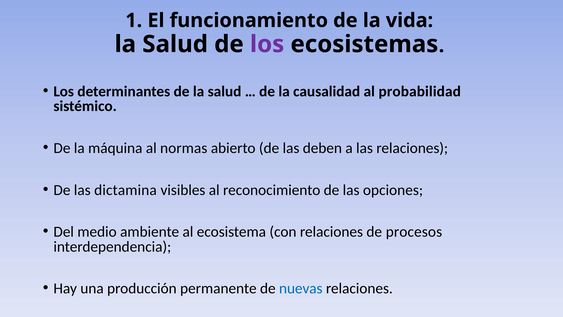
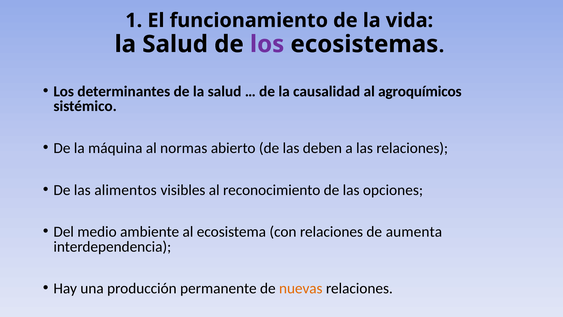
probabilidad: probabilidad -> agroquímicos (420, 91)
dictamina: dictamina -> alimentos (126, 190)
procesos: procesos -> aumenta (414, 232)
nuevas colour: blue -> orange (301, 288)
